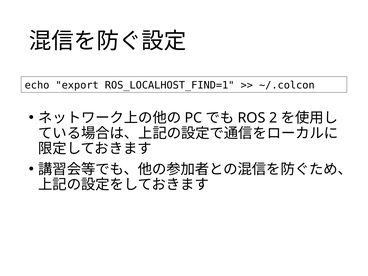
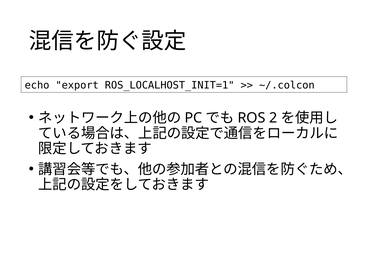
ROS_LOCALHOST_FIND=1: ROS_LOCALHOST_FIND=1 -> ROS_LOCALHOST_INIT=1 (170, 85)
